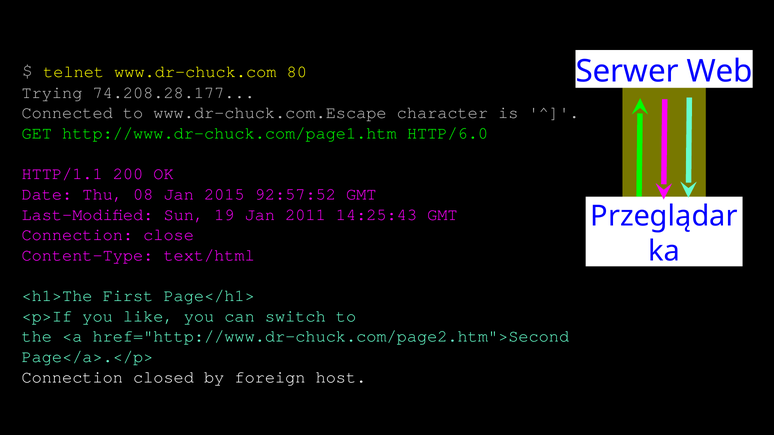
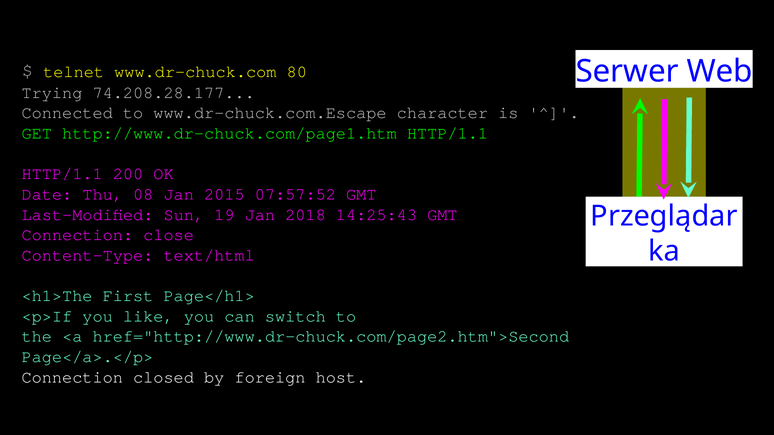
http://www.dr-chuck.com/page1.htm HTTP/6.0: HTTP/6.0 -> HTTP/1.1 (447, 133)
92:57:52: 92:57:52 -> 07:57:52 (295, 194)
2011: 2011 -> 2018 (305, 215)
